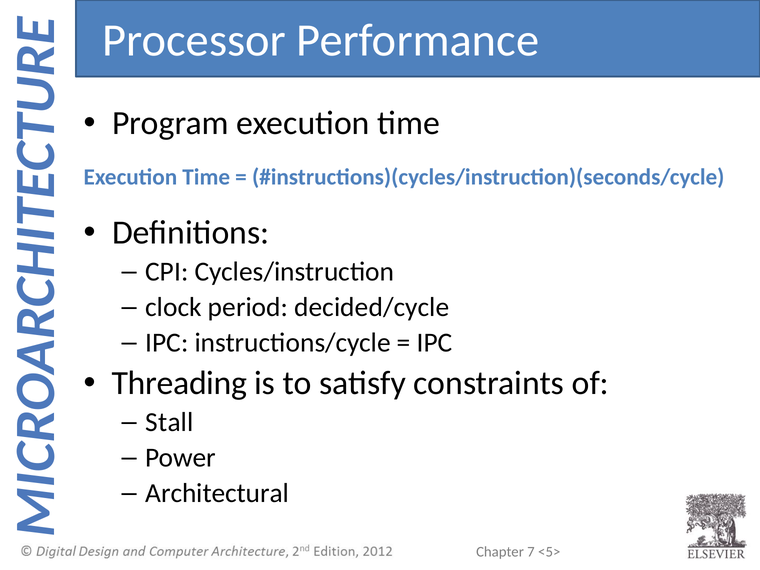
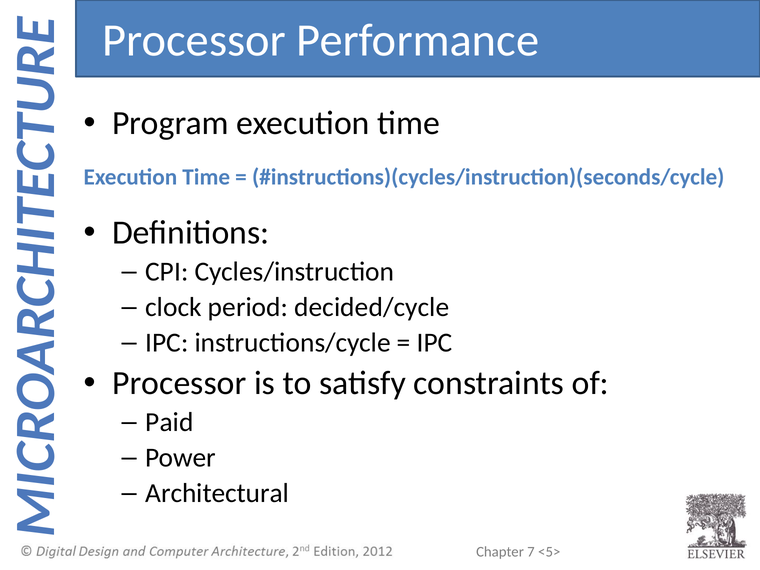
Threading: Threading -> Processor (179, 383)
Stall: Stall -> Paid (170, 422)
